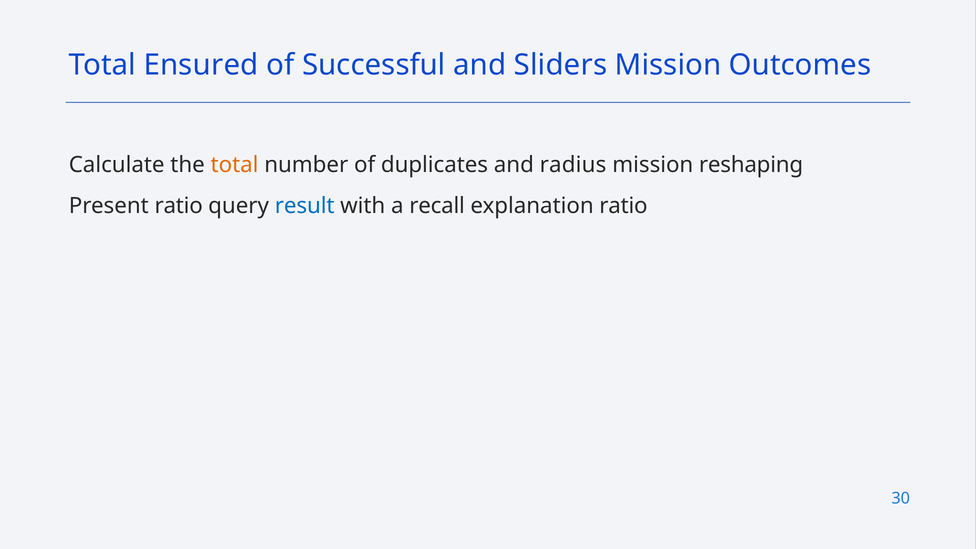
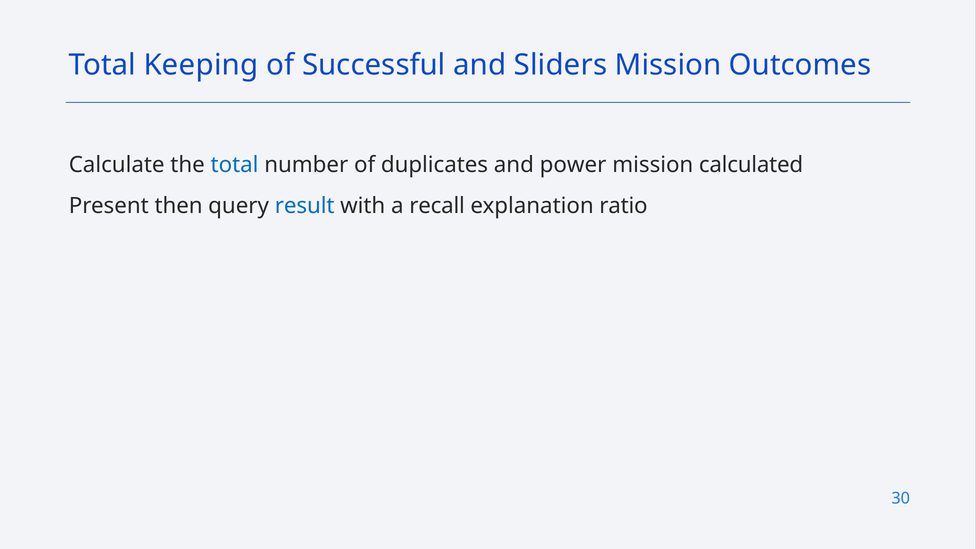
Ensured: Ensured -> Keeping (201, 65)
total colour: orange -> blue (235, 165)
radius: radius -> power (573, 165)
reshaping: reshaping -> calculated (751, 165)
Present ratio: ratio -> then (179, 206)
